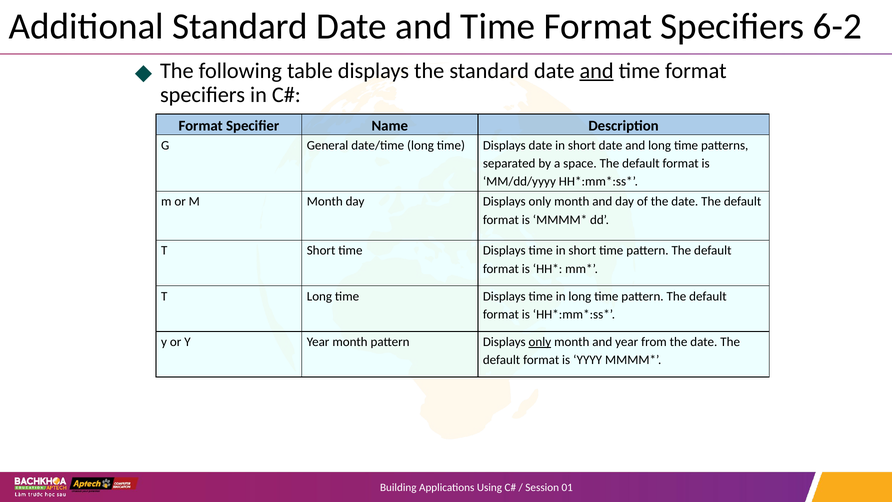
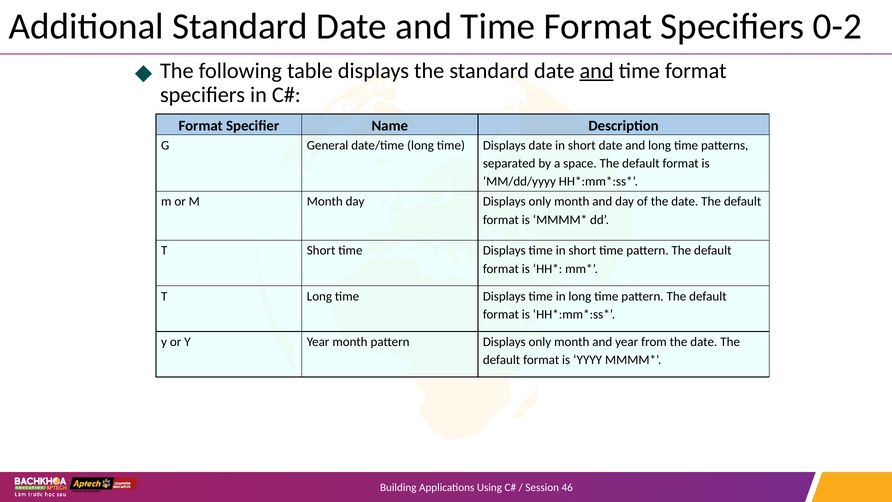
6-2: 6-2 -> 0-2 (837, 26)
only underline: present -> none (540, 342)
01: 01 -> 46 (567, 487)
